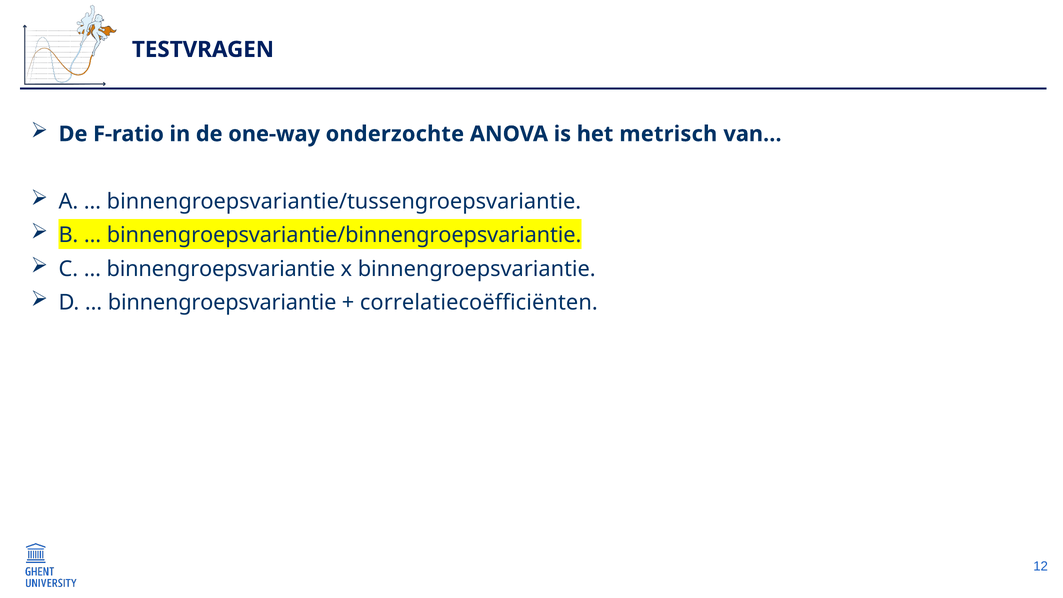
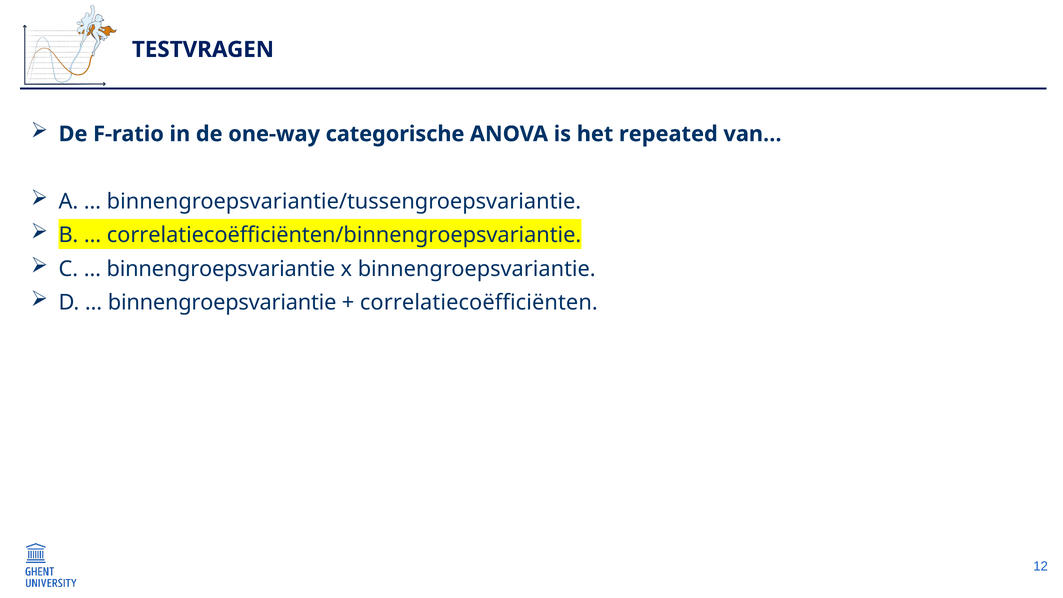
onderzochte: onderzochte -> categorische (395, 134)
metrisch: metrisch -> repeated (668, 134)
binnengroepsvariantie/binnengroepsvariantie: binnengroepsvariantie/binnengroepsvariantie -> correlatiecoëfficiënten/binnengroepsvariantie (344, 235)
